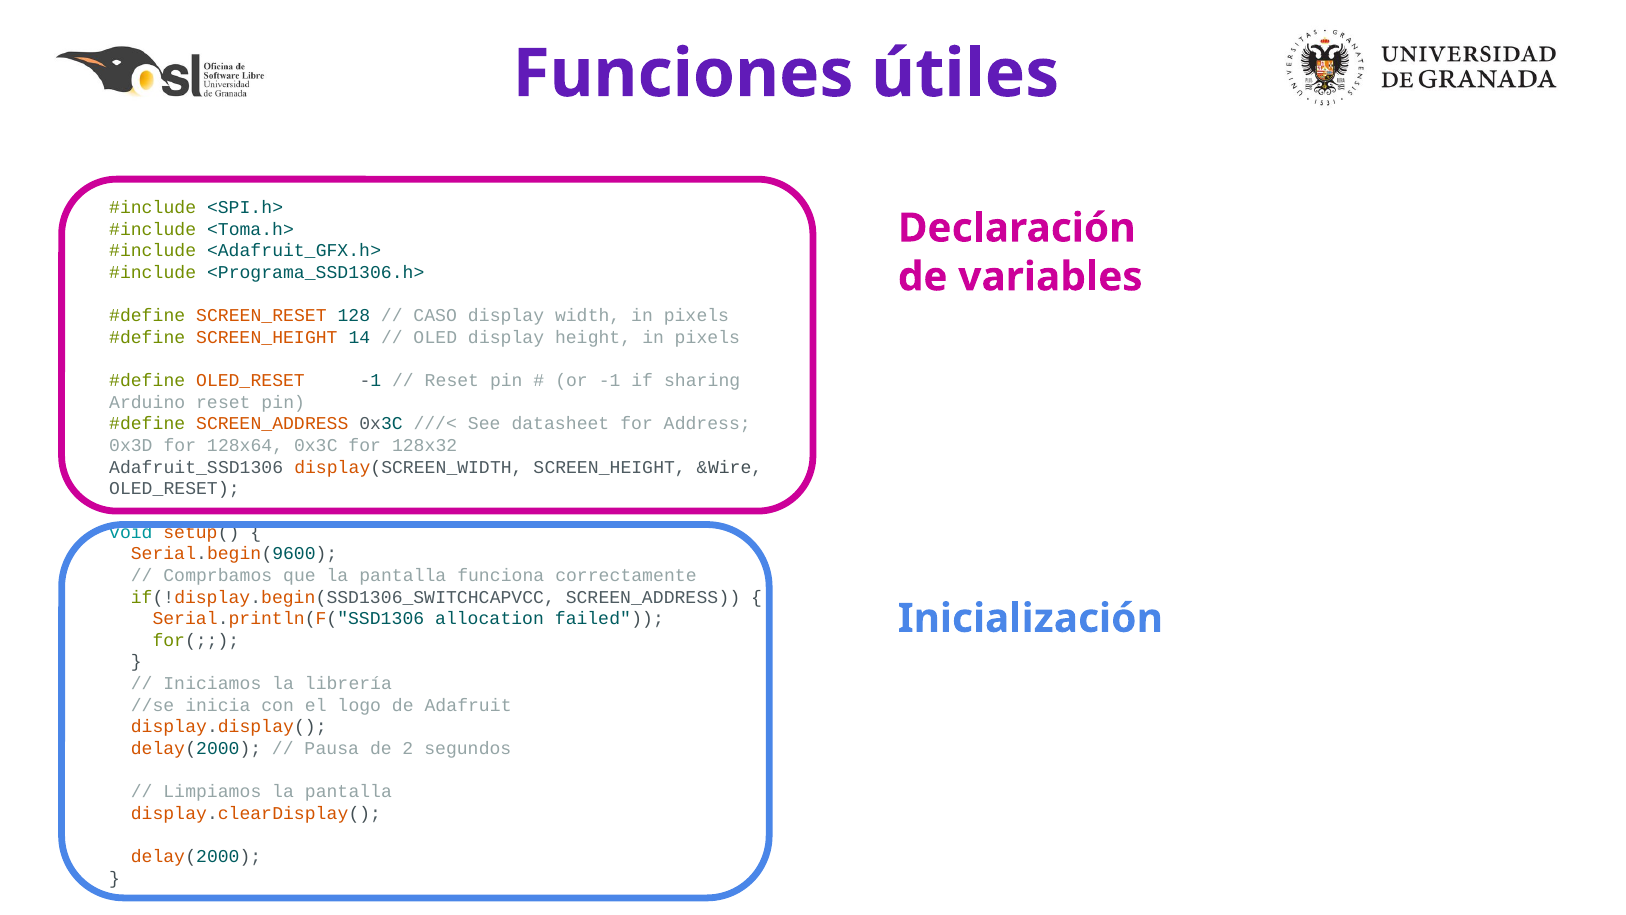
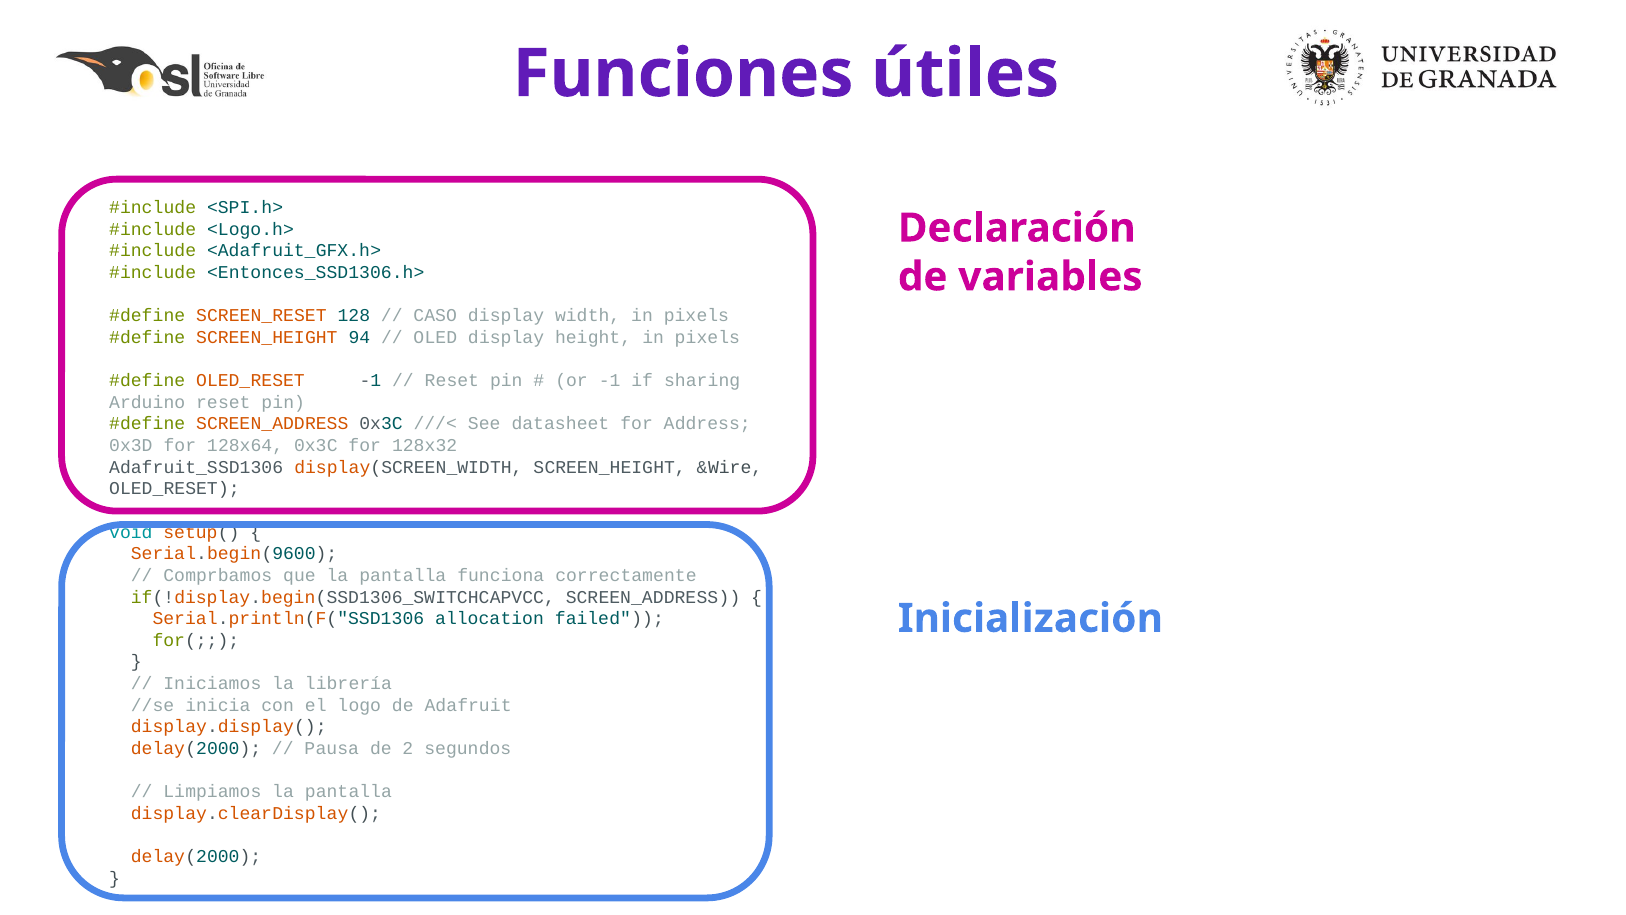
<Toma.h>: <Toma.h> -> <Logo.h> (250, 229)
<Programa_SSD1306.h>: <Programa_SSD1306.h> -> <Entonces_SSD1306.h> (316, 272)
14: 14 -> 94 (359, 337)
